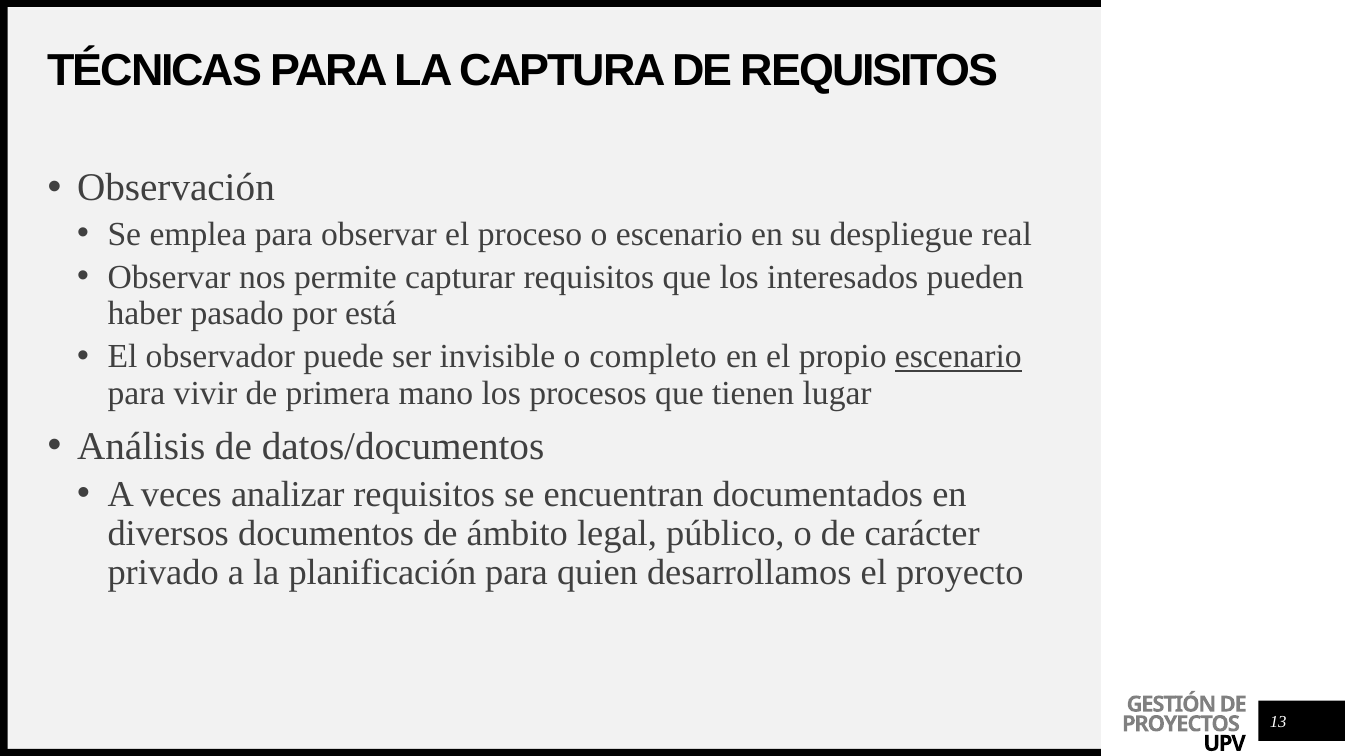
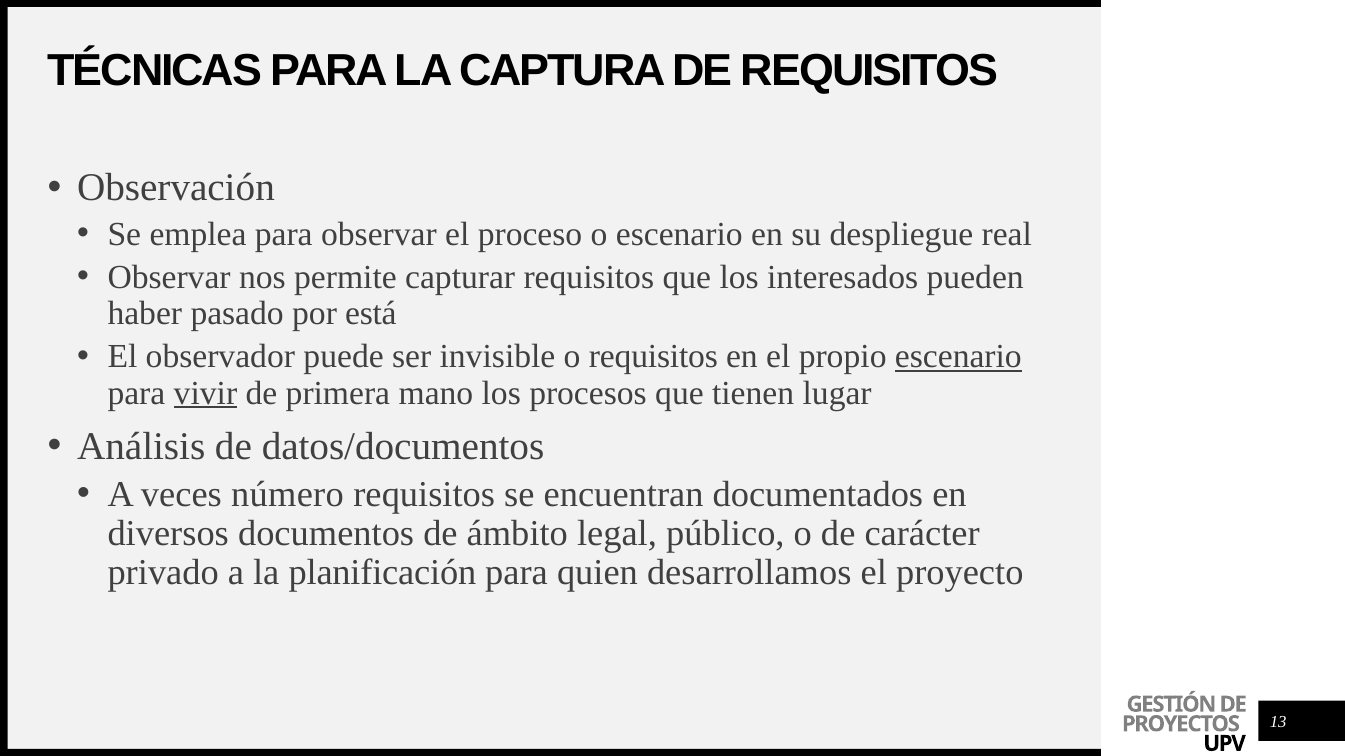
o completo: completo -> requisitos (653, 357)
vivir underline: none -> present (205, 393)
analizar: analizar -> número (287, 494)
